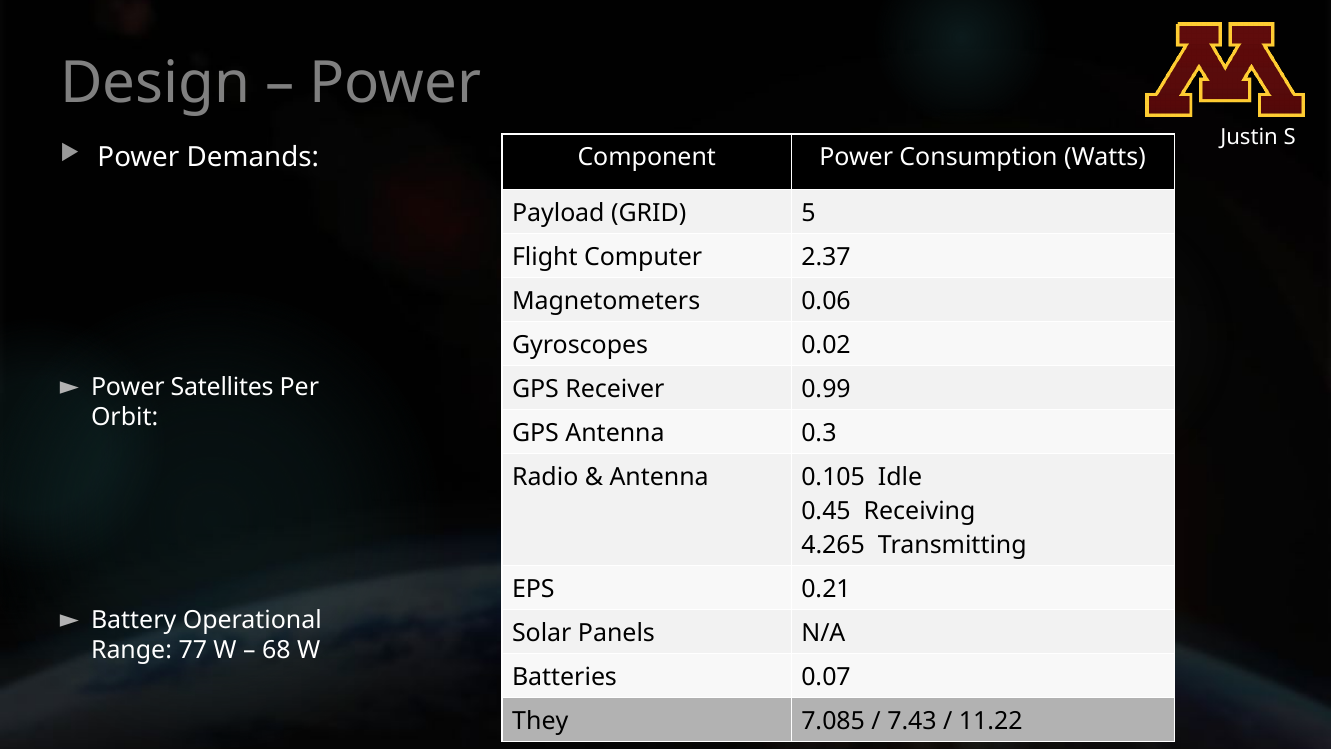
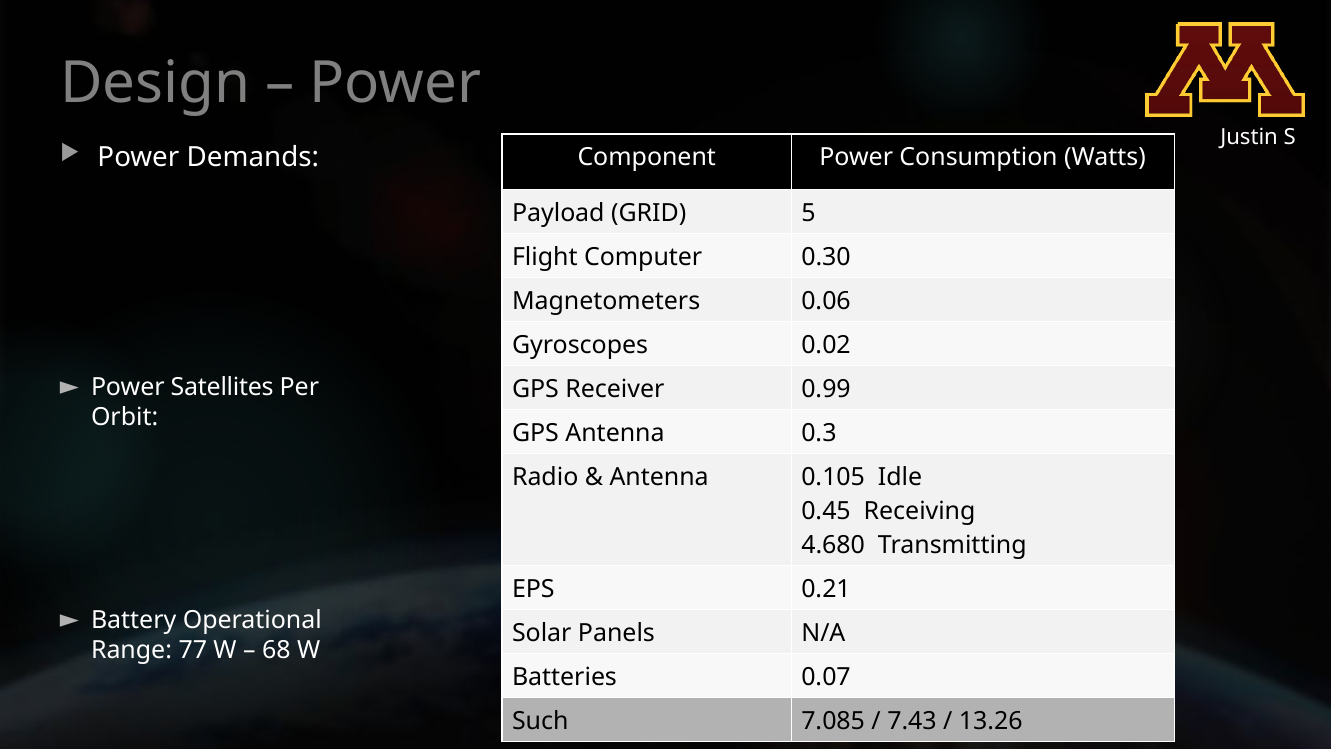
2.37: 2.37 -> 0.30 (826, 257)
4.265: 4.265 -> 4.680 (833, 545)
They: They -> Such (540, 721)
11.22: 11.22 -> 13.26 (991, 721)
